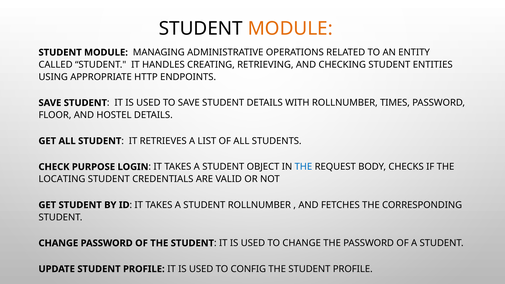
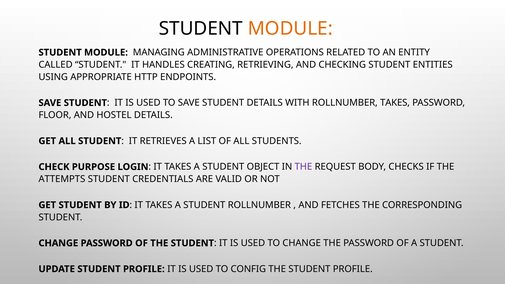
ROLLNUMBER TIMES: TIMES -> TAKES (395, 103)
THE colour: blue -> purple (303, 167)
LOCATING: LOCATING -> ATTEMPTS (62, 179)
